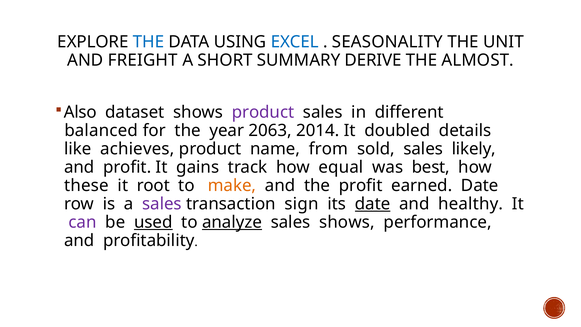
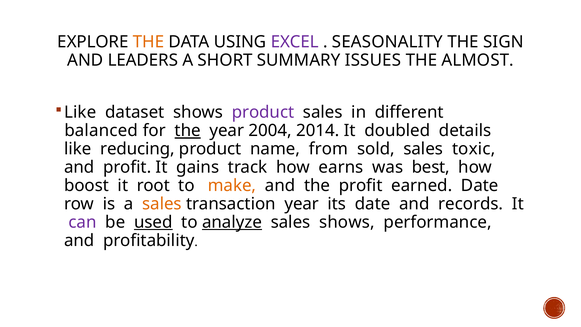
THE colour: blue -> orange (149, 42)
EXCEL colour: blue -> purple (295, 42)
UNIT: UNIT -> SIGN (503, 42)
FREIGHT: FREIGHT -> LEADERS (143, 60)
DERIVE: DERIVE -> ISSUES (373, 60)
Also: Also -> Like (80, 112)
the underline: none -> present (188, 131)
2063: 2063 -> 2004 (270, 131)
achieves: achieves -> reducing (137, 149)
likely: likely -> toxic (474, 149)
equal: equal -> earns (341, 167)
these: these -> boost (87, 186)
sales colour: purple -> orange (162, 204)
transaction sign: sign -> year (302, 204)
date underline: present -> none (373, 204)
healthy: healthy -> records (471, 204)
